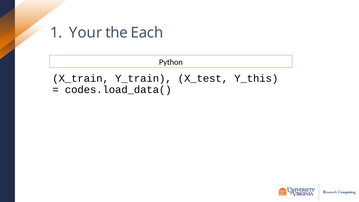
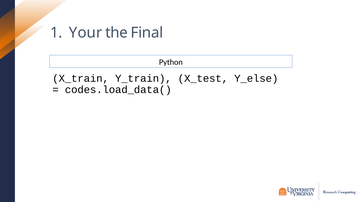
Each: Each -> Final (147, 33)
Y_this: Y_this -> Y_else (256, 78)
